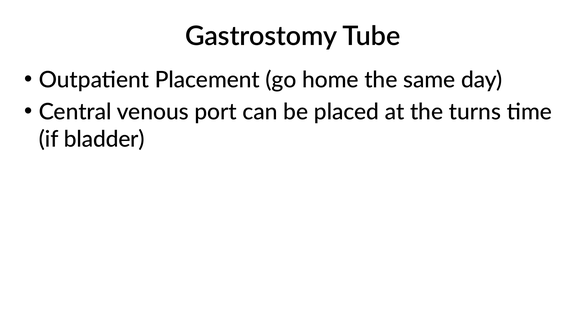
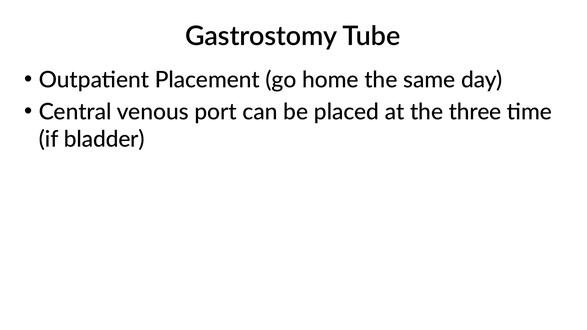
turns: turns -> three (475, 112)
